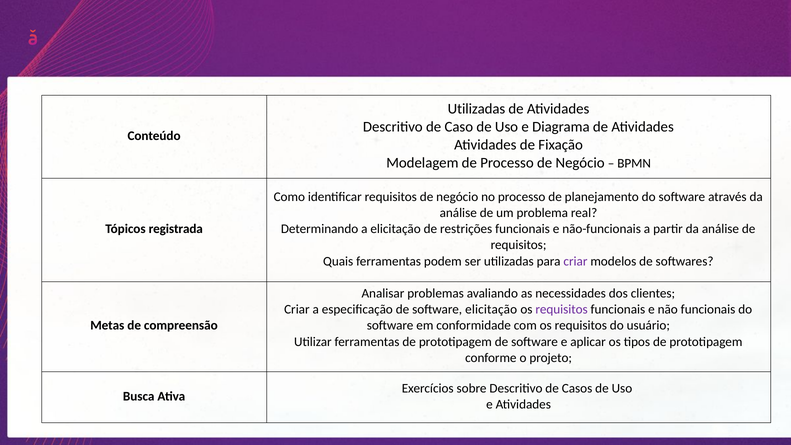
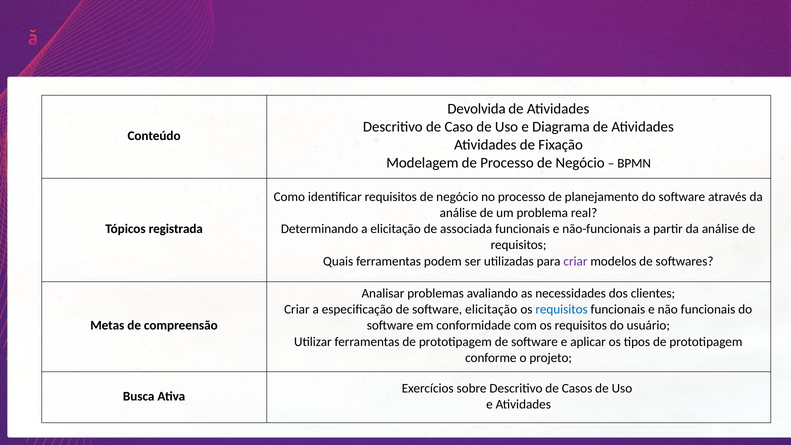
Utilizadas: Utilizadas -> Devolvida (477, 109)
restrições: restrições -> associada (466, 229)
requisitos colour: purple -> blue (562, 309)
